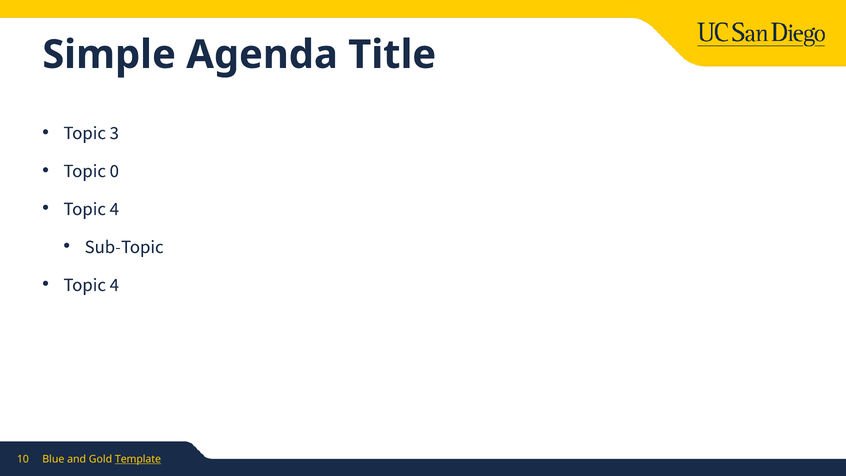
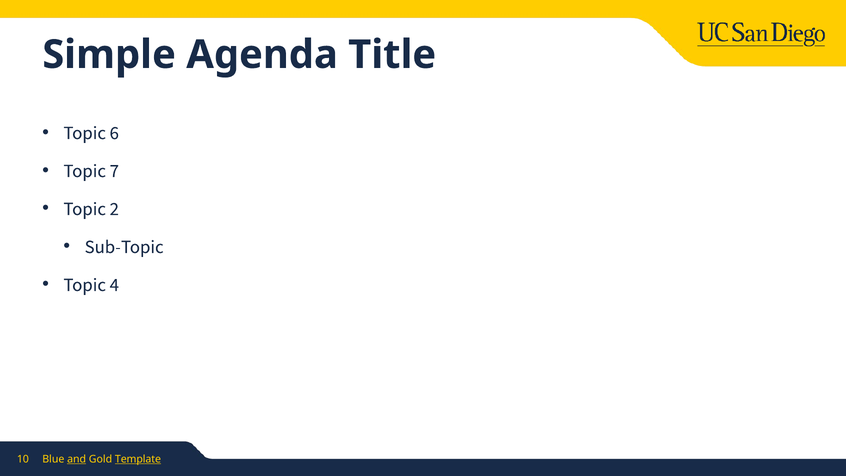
3: 3 -> 6 (114, 133)
0: 0 -> 7 (114, 171)
4: 4 -> 2 (114, 209)
and underline: none -> present (77, 459)
